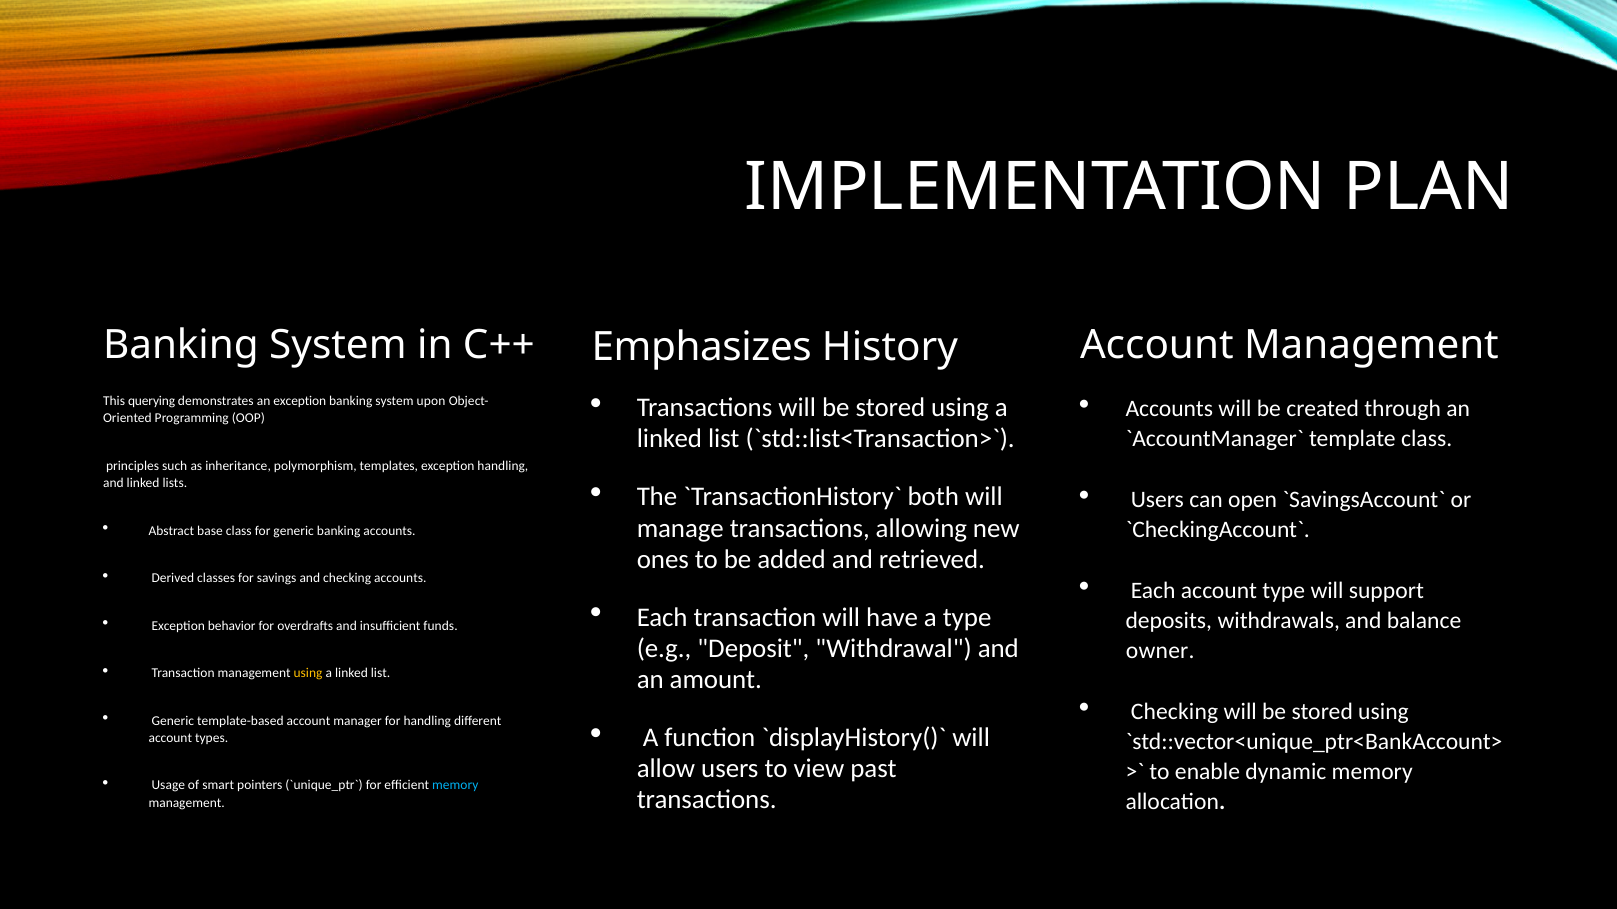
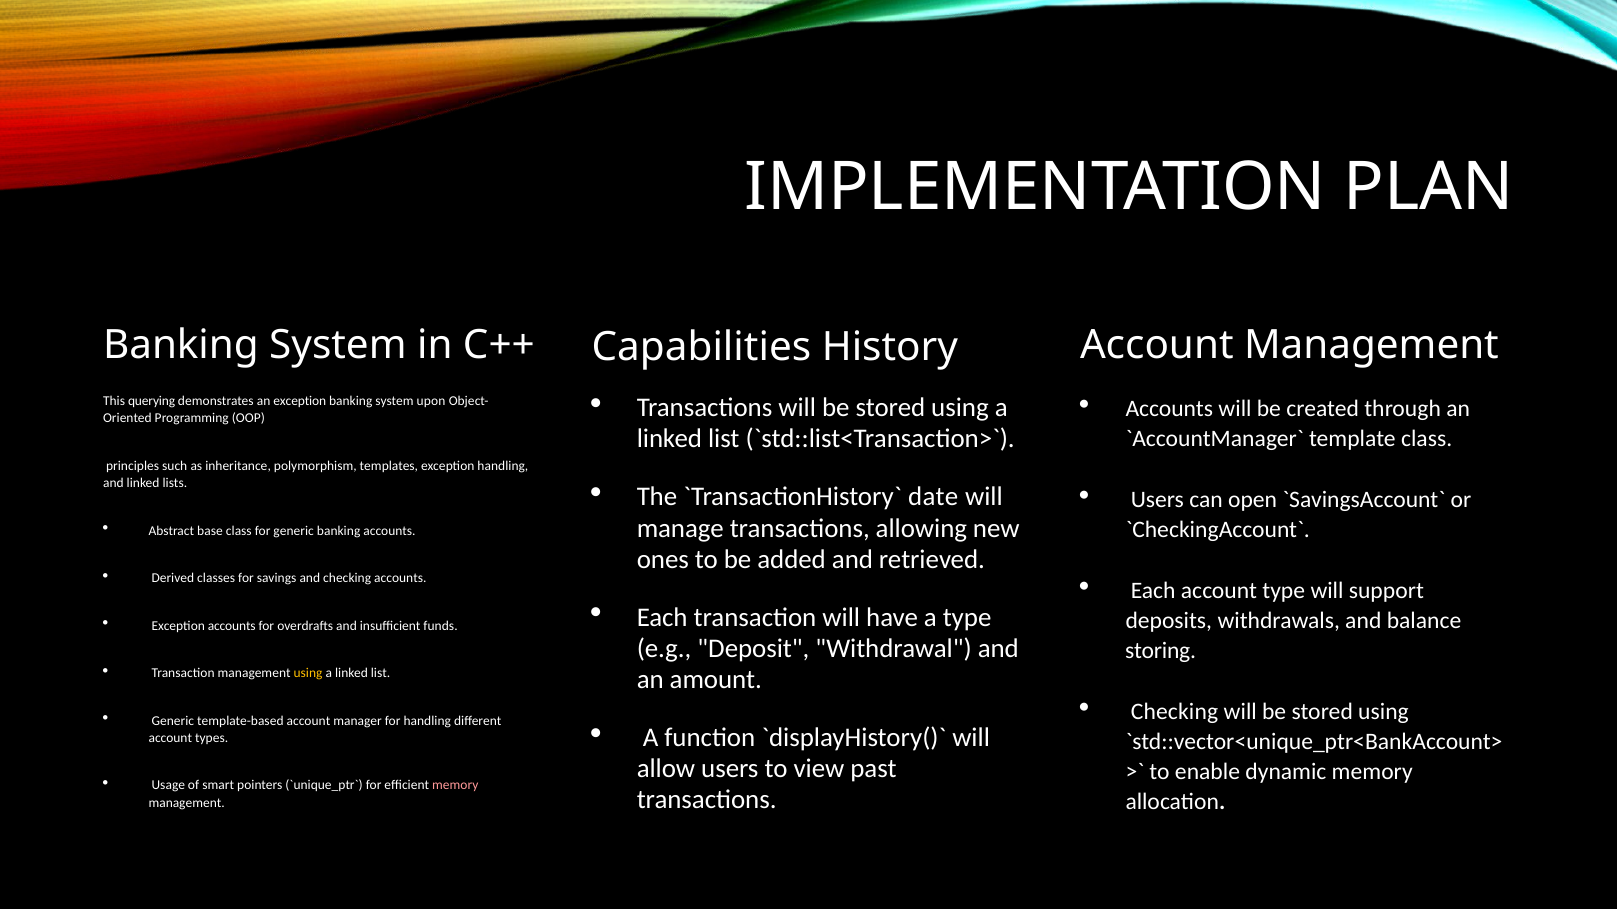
Emphasizes: Emphasizes -> Capabilities (701, 347)
both: both -> date (933, 497)
Exception behavior: behavior -> accounts (232, 626)
owner: owner -> storing (1161, 651)
memory colour: light blue -> pink (455, 786)
